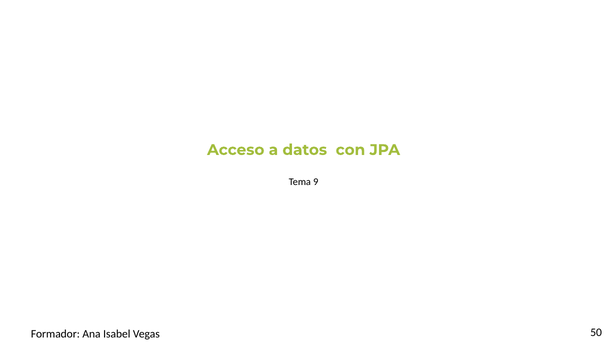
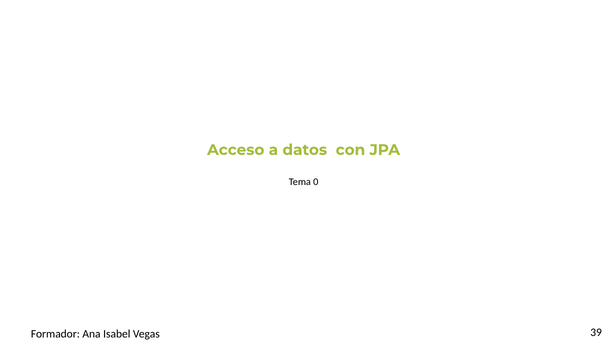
9: 9 -> 0 (316, 182)
50: 50 -> 39 (596, 333)
